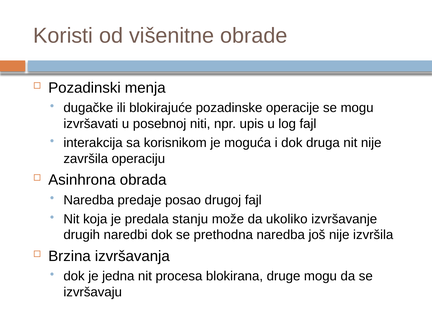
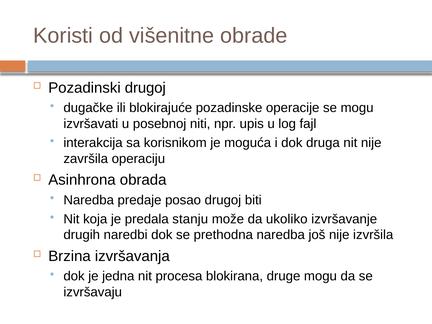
Pozadinski menja: menja -> drugoj (145, 88)
drugoj fajl: fajl -> biti (253, 200)
